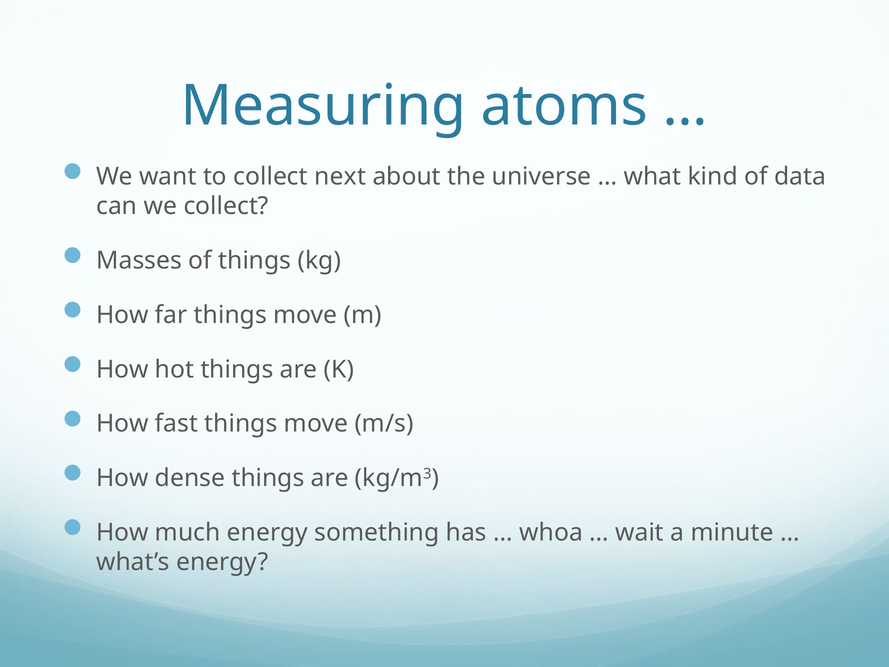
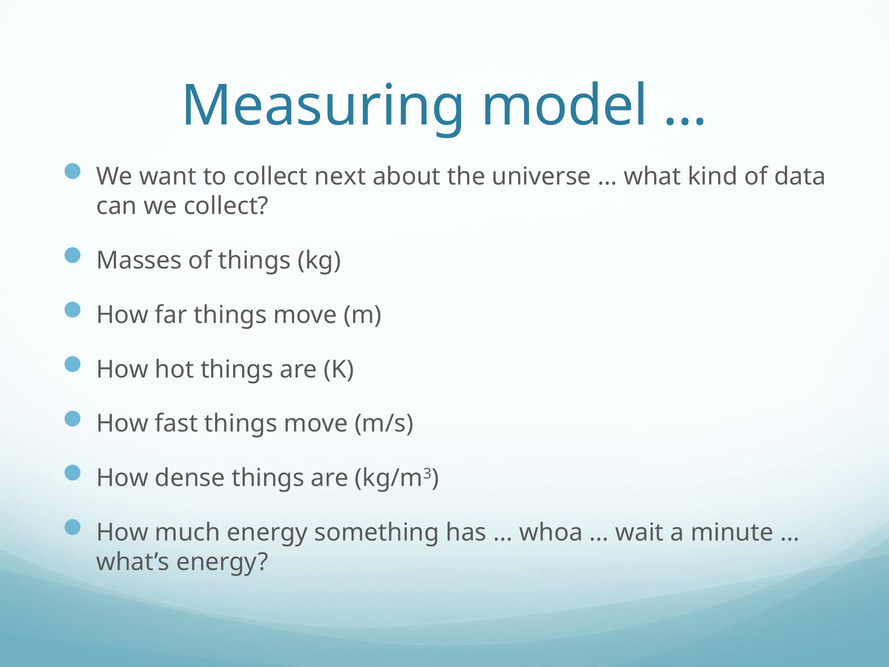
atoms: atoms -> model (565, 106)
